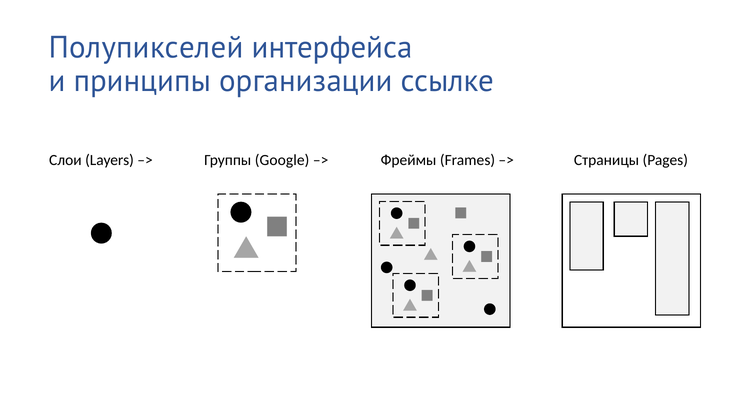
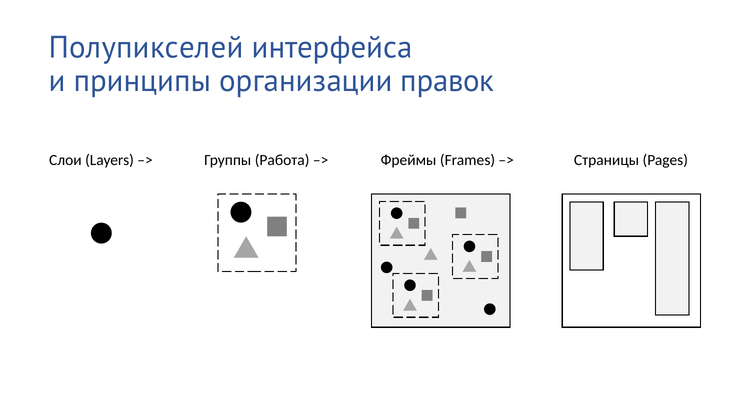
ссылке: ссылке -> правок (447, 81)
Google: Google -> Работа (282, 160)
